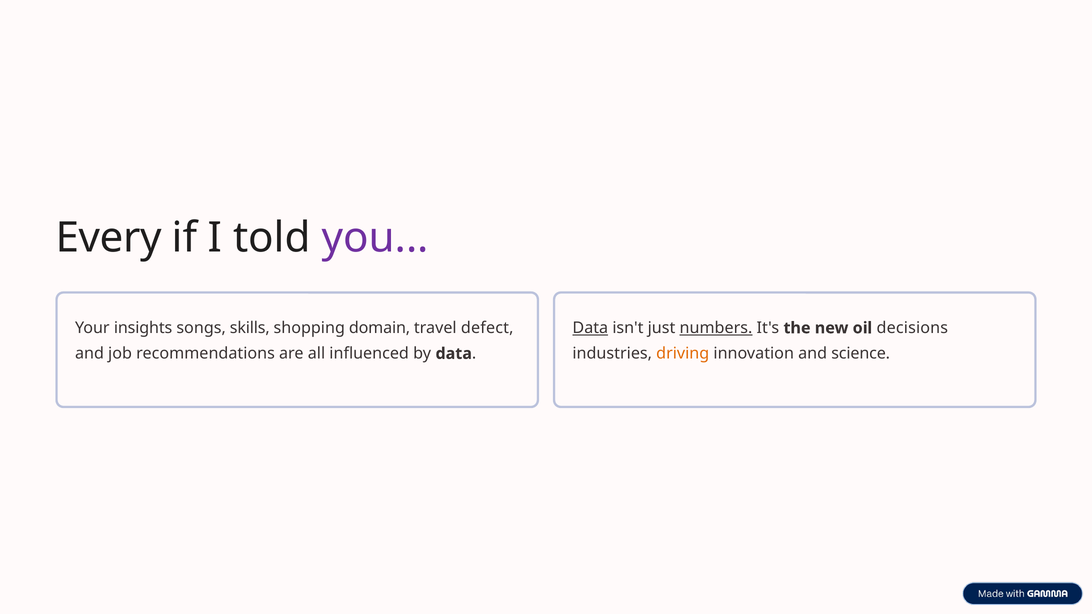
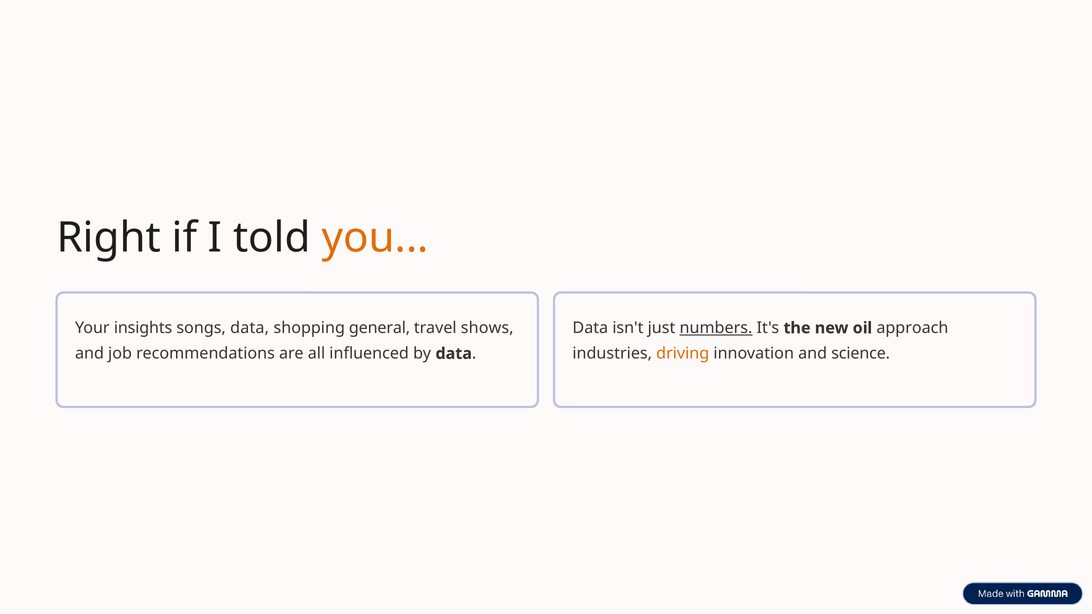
Every: Every -> Right (109, 238)
you colour: purple -> orange (375, 238)
songs skills: skills -> data (250, 328)
domain: domain -> general (380, 328)
defect: defect -> shows (487, 328)
Data underline: present -> none (590, 328)
decisions: decisions -> approach (912, 328)
